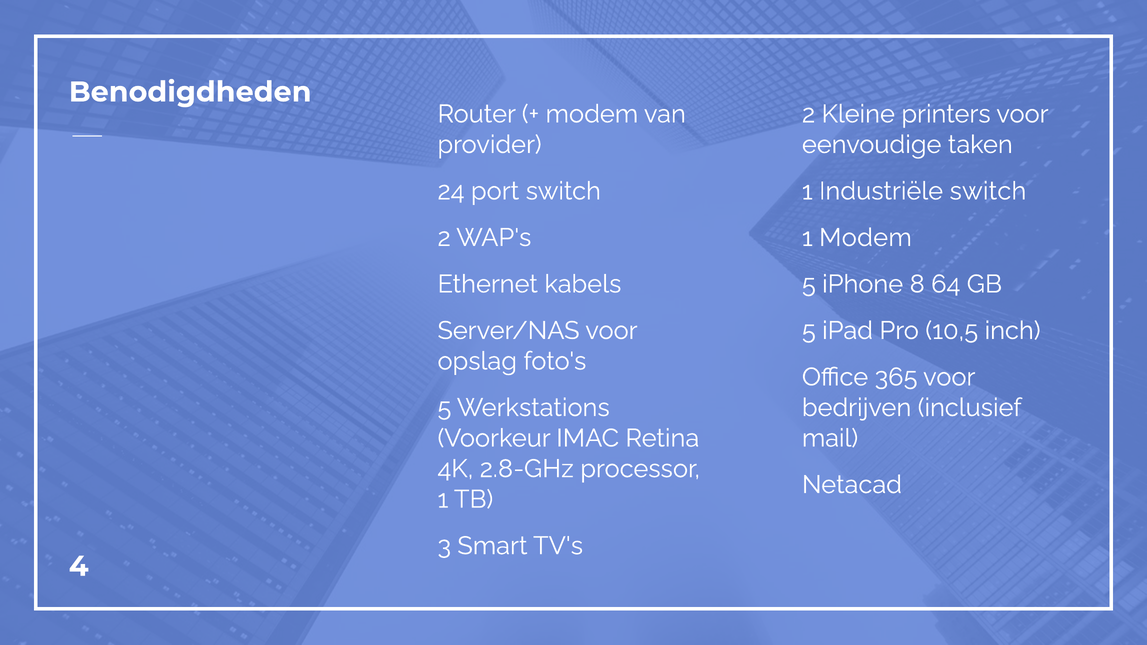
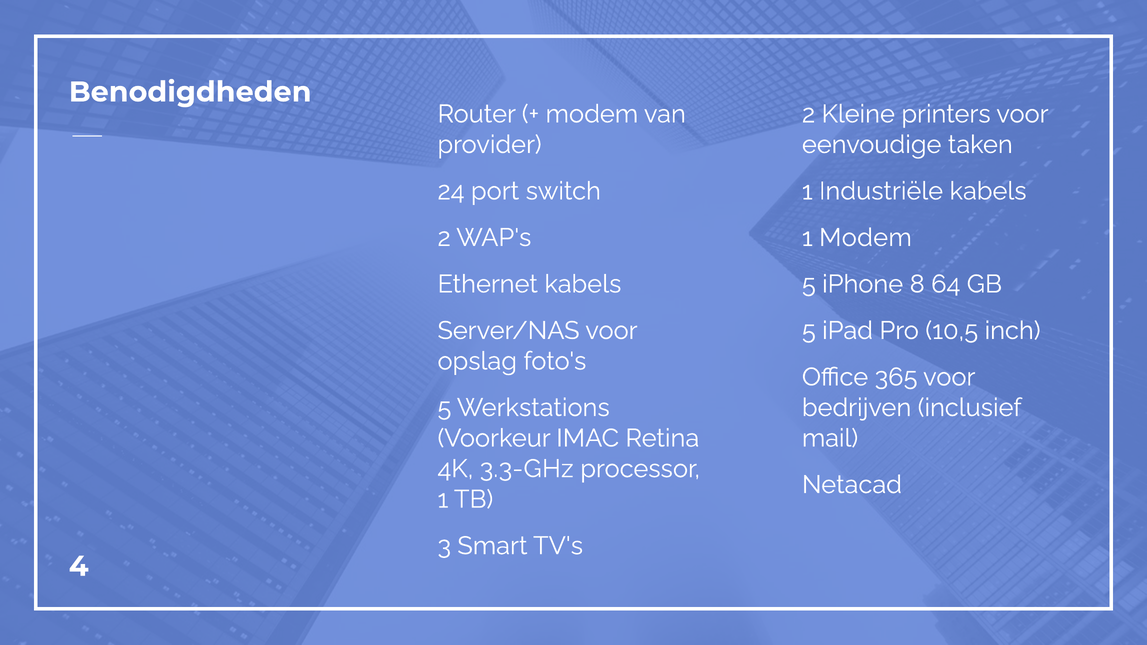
Industriële switch: switch -> kabels (988, 191)
2.8-GHz: 2.8-GHz -> 3.3-GHz (527, 469)
